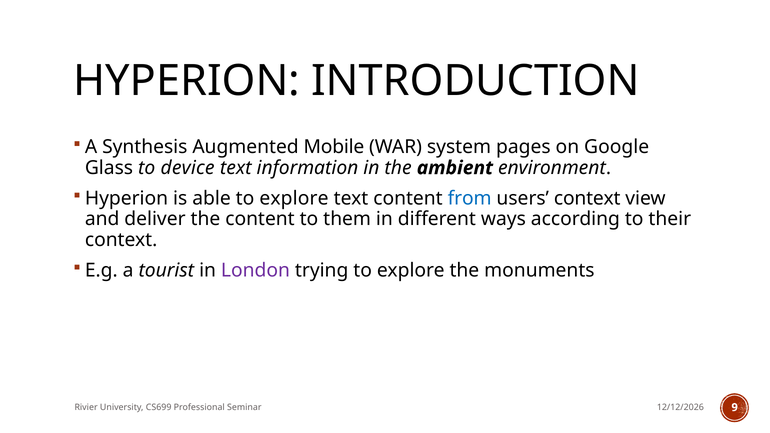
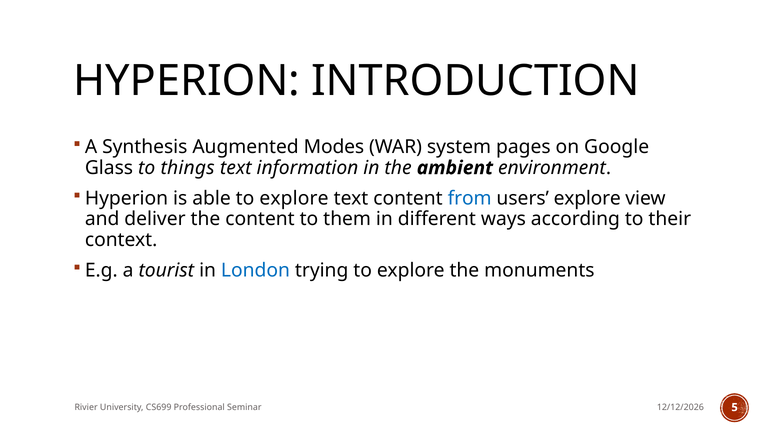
Mobile: Mobile -> Modes (334, 147)
device: device -> things (188, 168)
users context: context -> explore (587, 198)
London colour: purple -> blue (255, 270)
9: 9 -> 5 (735, 408)
